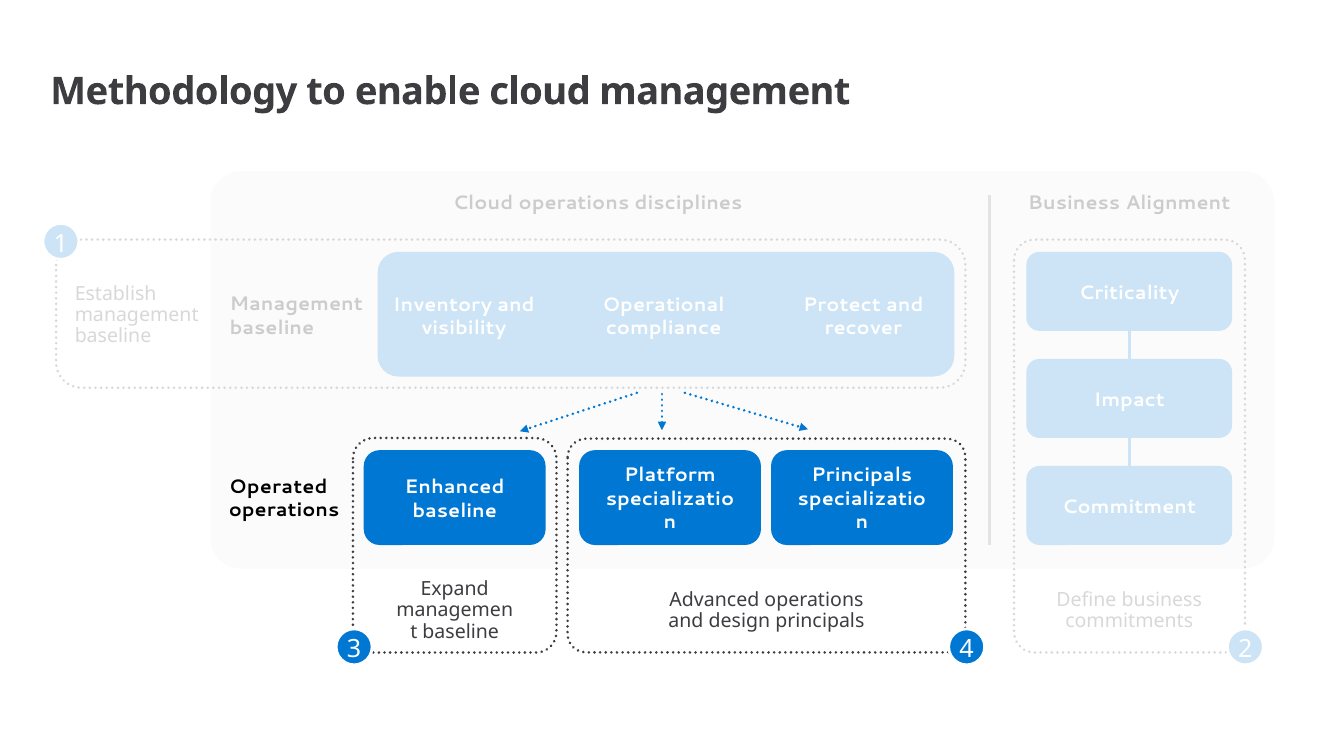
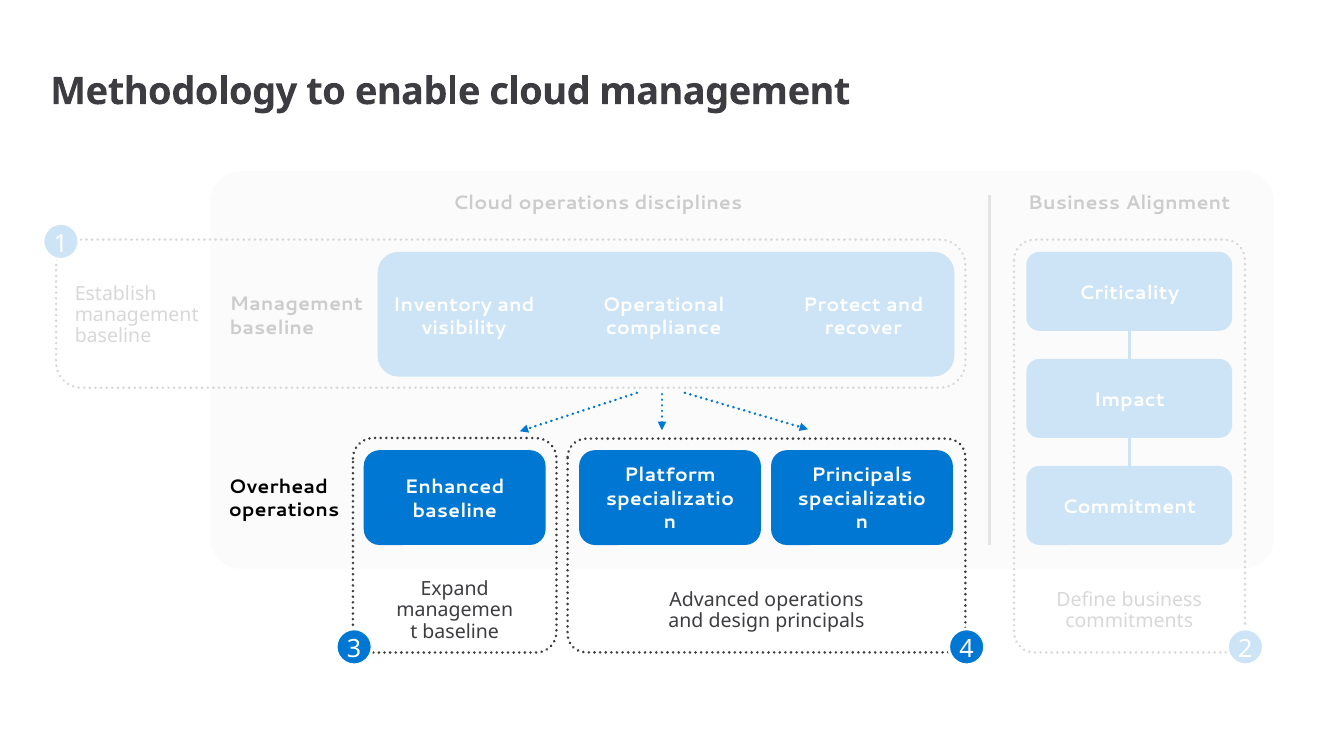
Operated: Operated -> Overhead (278, 487)
